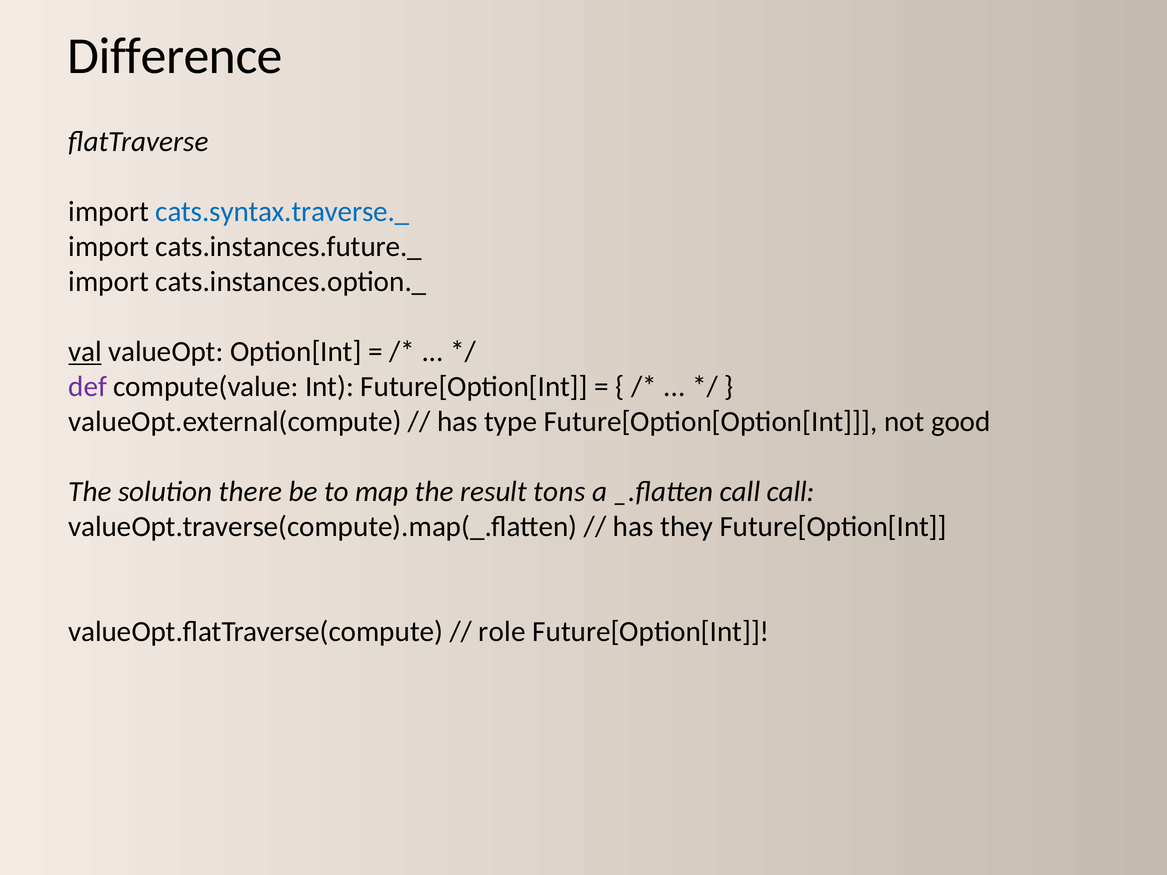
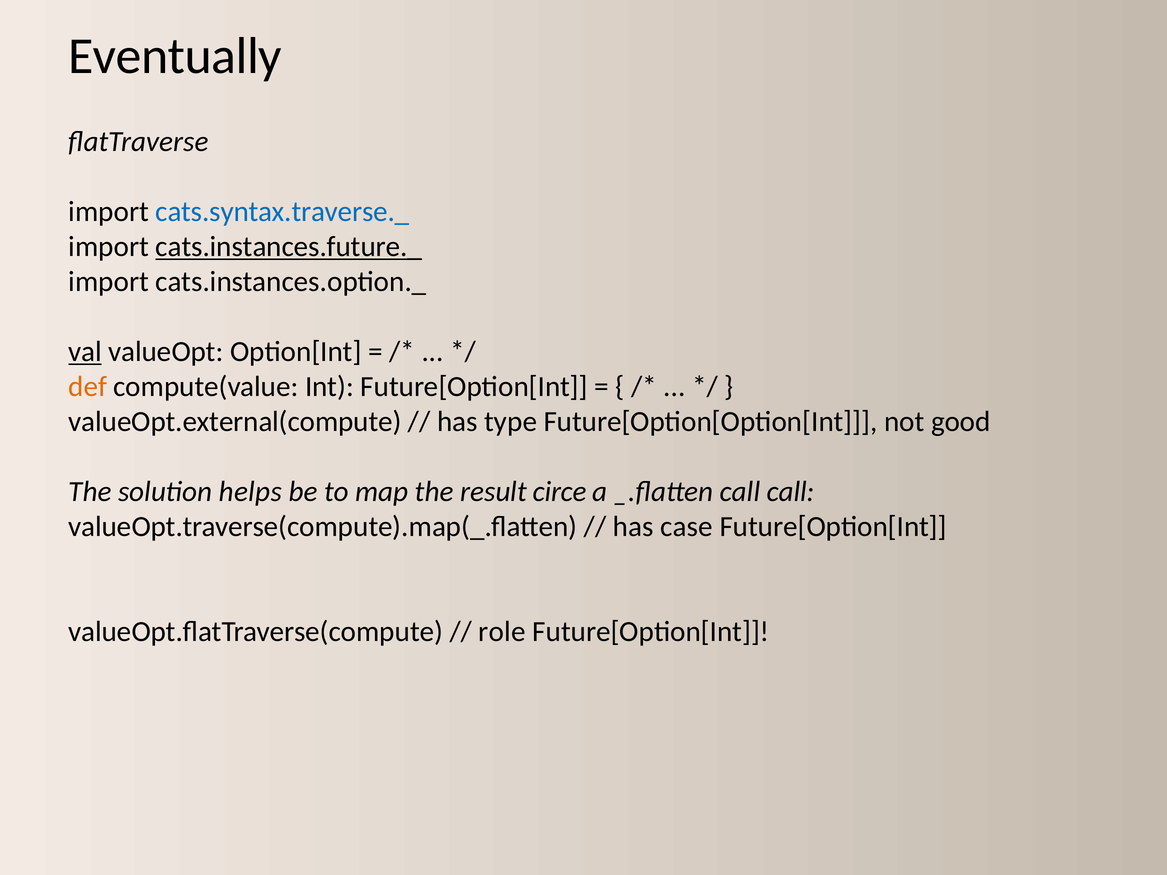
Difference: Difference -> Eventually (175, 56)
cats.instances.future._ underline: none -> present (289, 247)
def colour: purple -> orange (88, 387)
there: there -> helps (250, 492)
tons: tons -> circe (560, 492)
they: they -> case (687, 527)
